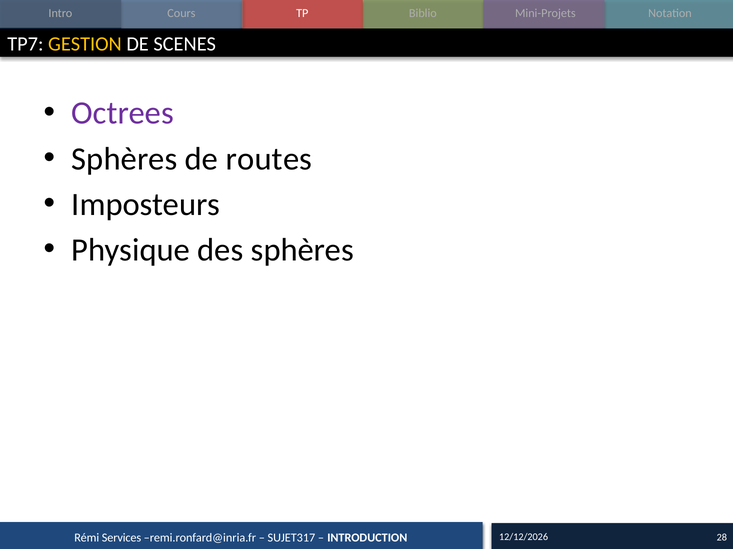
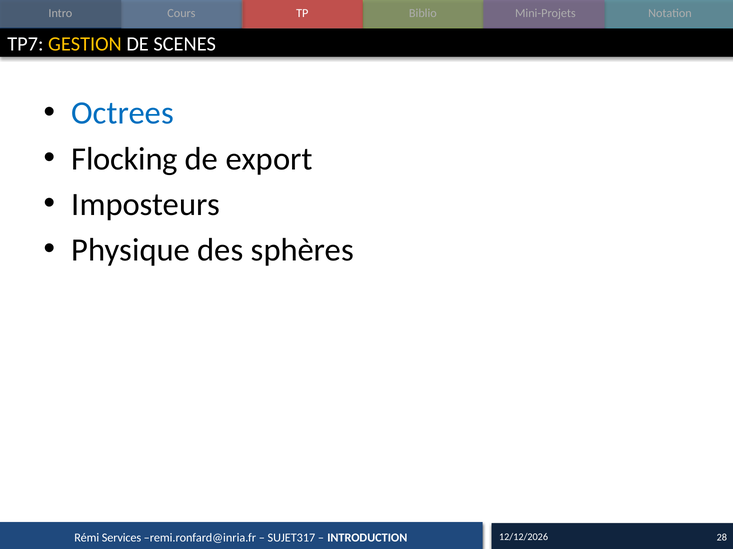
Octrees colour: purple -> blue (123, 113)
Sphères: Sphères -> Flocking (125, 159)
routes: routes -> export (269, 159)
